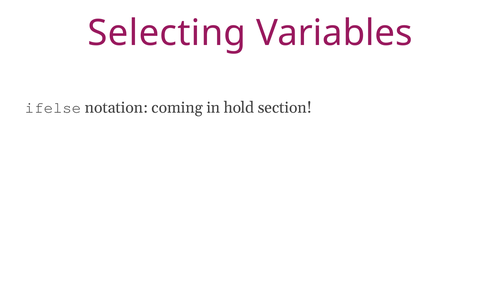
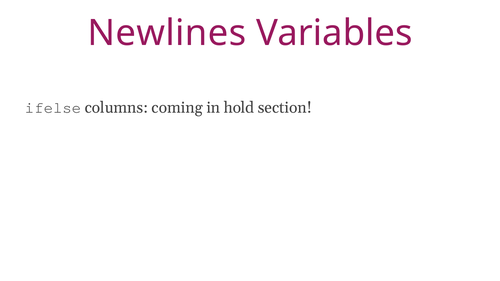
Selecting: Selecting -> Newlines (167, 33)
notation: notation -> columns (116, 108)
